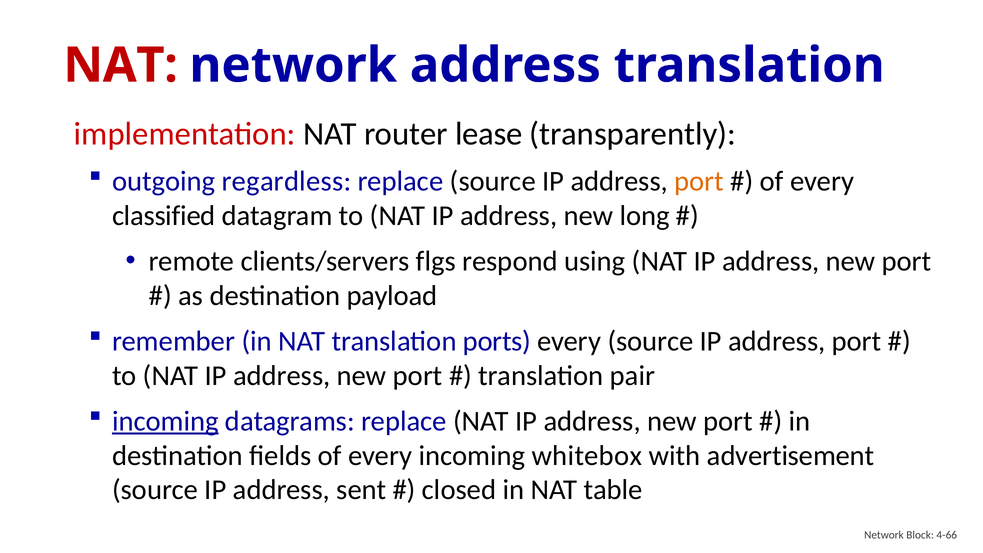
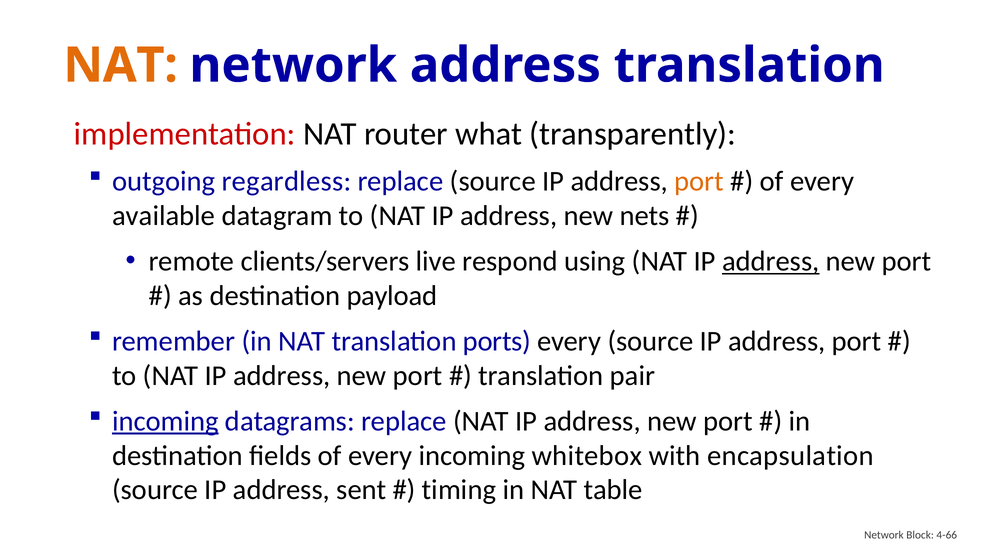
NAT colour: red -> orange (121, 65)
lease: lease -> what (489, 134)
classified: classified -> available (164, 216)
long: long -> nets (645, 216)
flgs: flgs -> live (436, 261)
address underline: none -> present (771, 261)
advertisement: advertisement -> encapsulation (790, 456)
closed: closed -> timing (459, 490)
